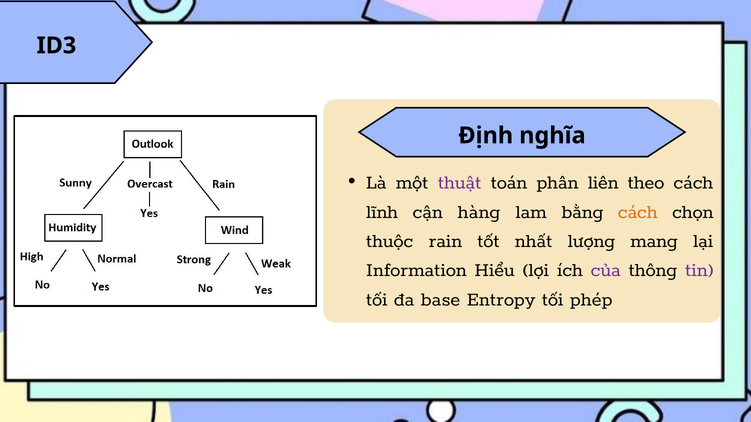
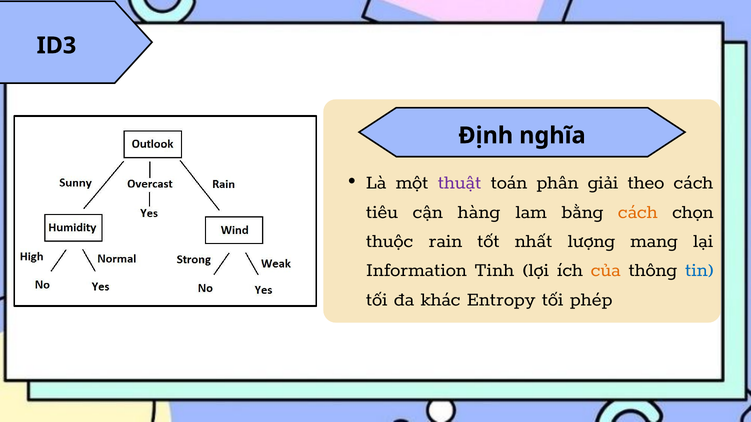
liên: liên -> giải (603, 182)
lĩnh: lĩnh -> tiêu (382, 211)
Hiểu: Hiểu -> Tinh (494, 270)
của colour: purple -> orange (606, 270)
tin colour: purple -> blue (699, 270)
base: base -> khác (441, 299)
